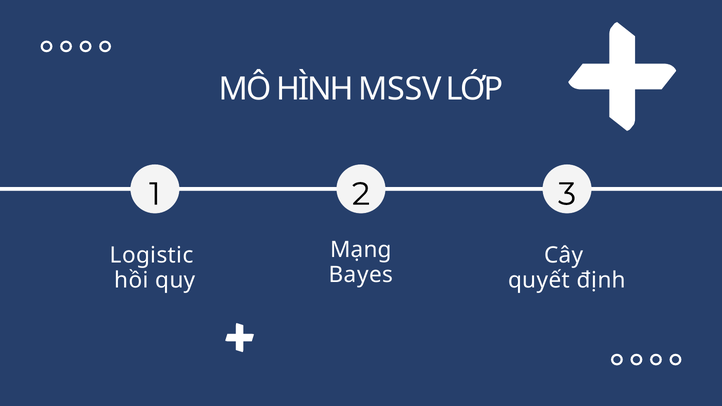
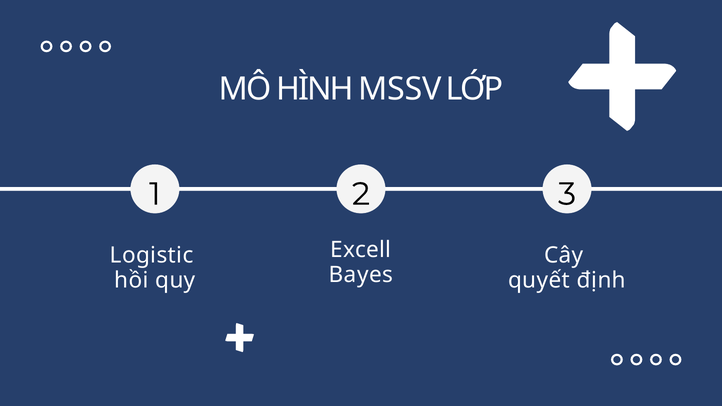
Mạng: Mạng -> Excell (361, 250)
